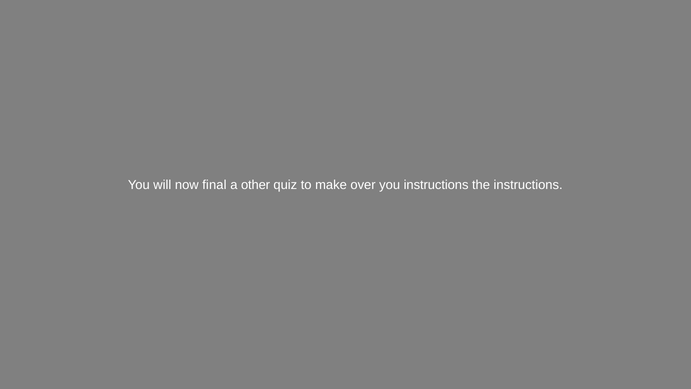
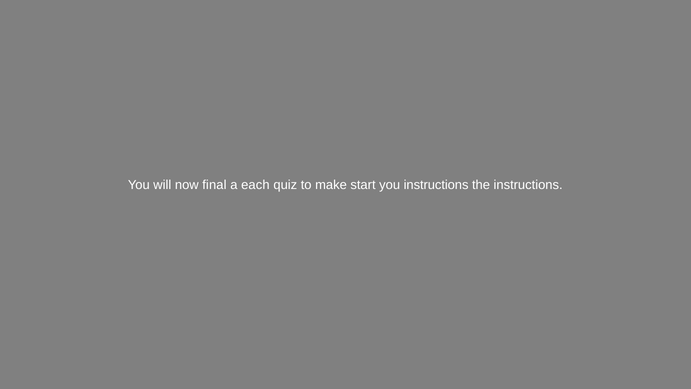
other: other -> each (255, 185)
over: over -> start (363, 185)
